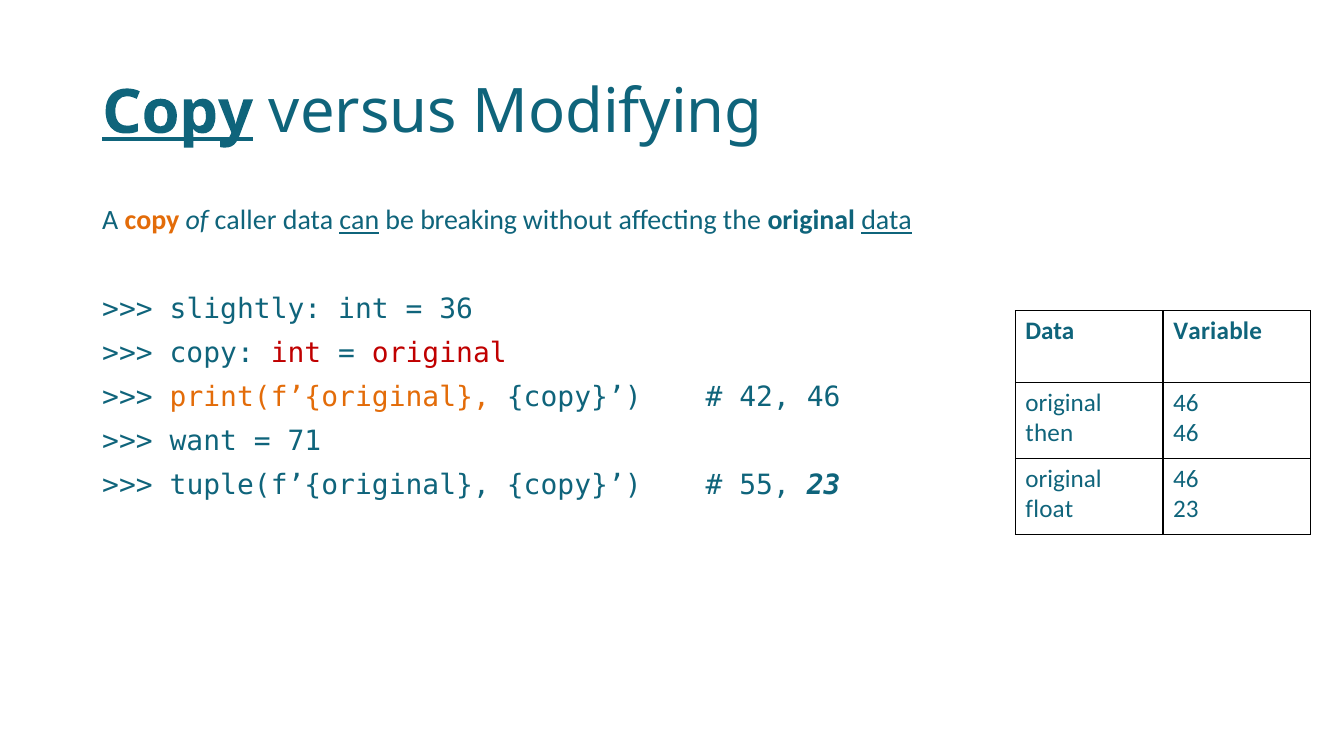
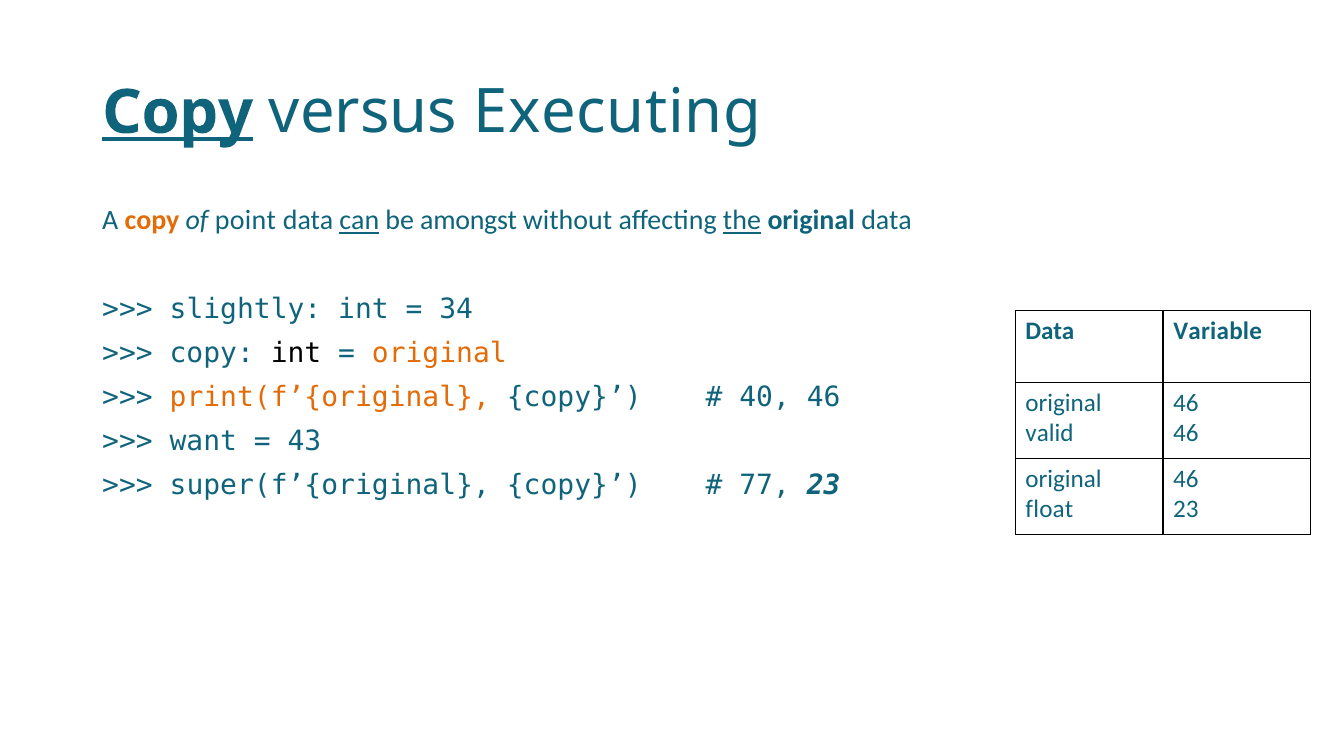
Modifying: Modifying -> Executing (617, 113)
caller: caller -> point (245, 221)
breaking: breaking -> amongst (469, 221)
the underline: none -> present (742, 221)
data underline: present -> none (887, 221)
36: 36 -> 34 (456, 309)
int colour: red -> black (296, 353)
original colour: red -> orange (439, 353)
42: 42 -> 40 (765, 398)
then: then -> valid (1049, 434)
71: 71 -> 43 (304, 442)
tuple(f’{original: tuple(f’{original -> super(f’{original (330, 486)
55: 55 -> 77 (765, 486)
